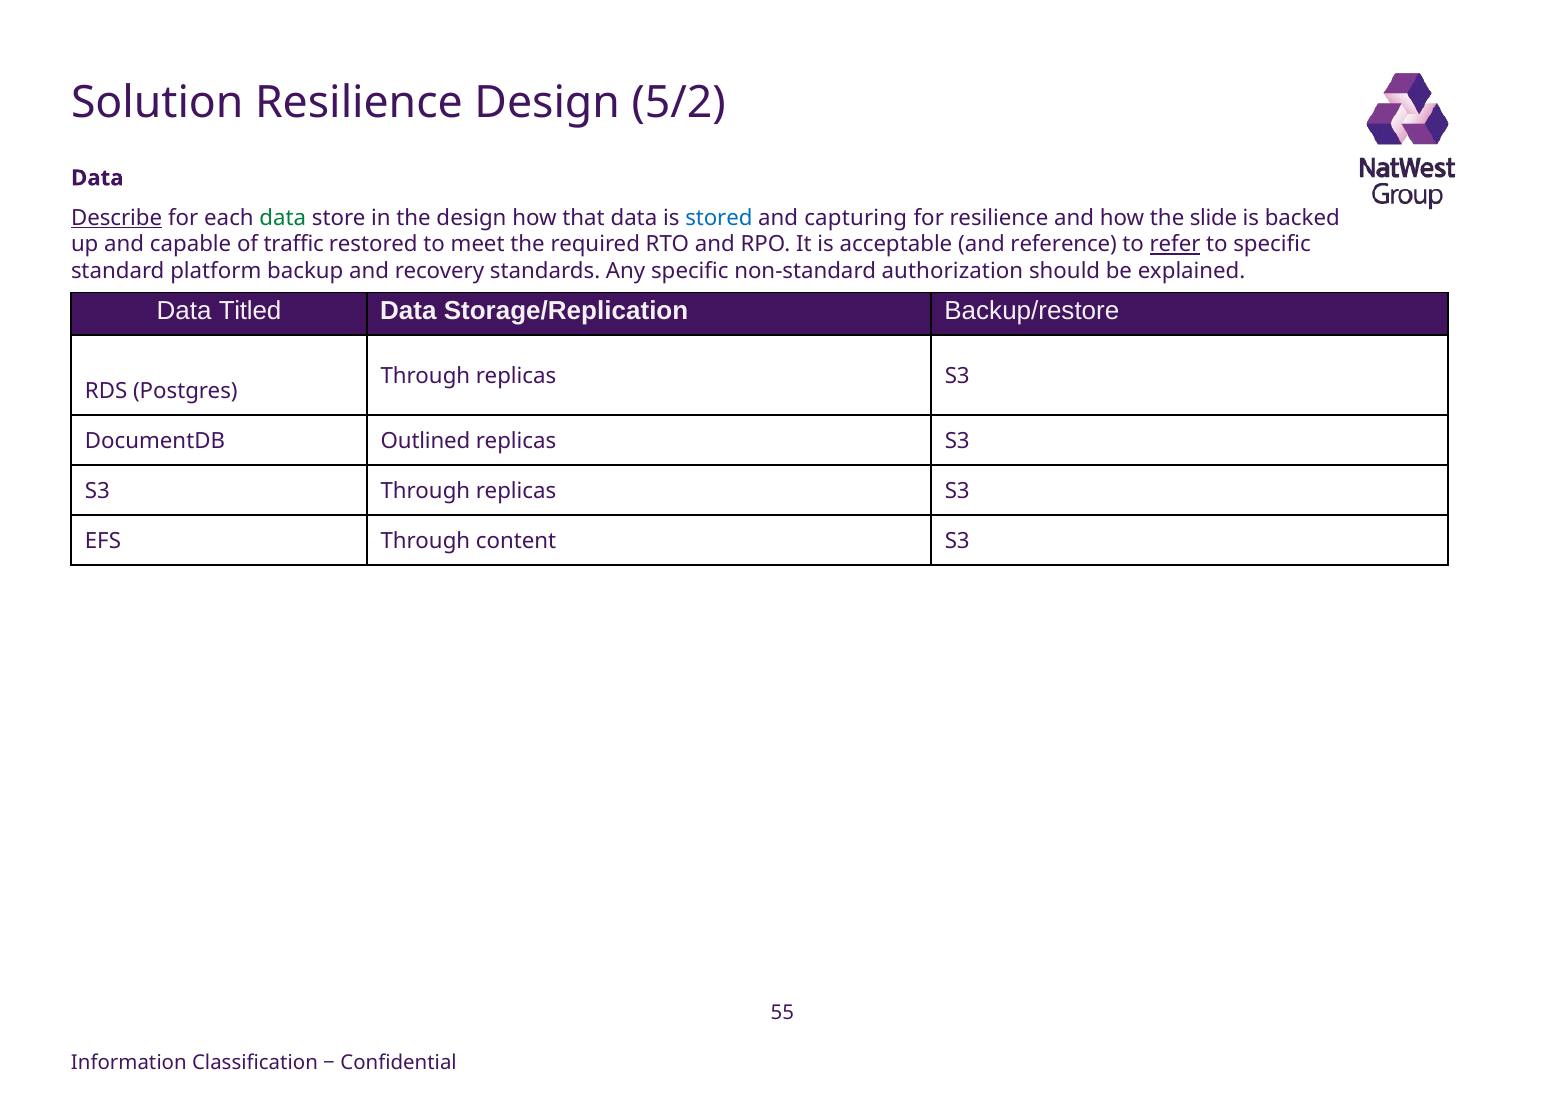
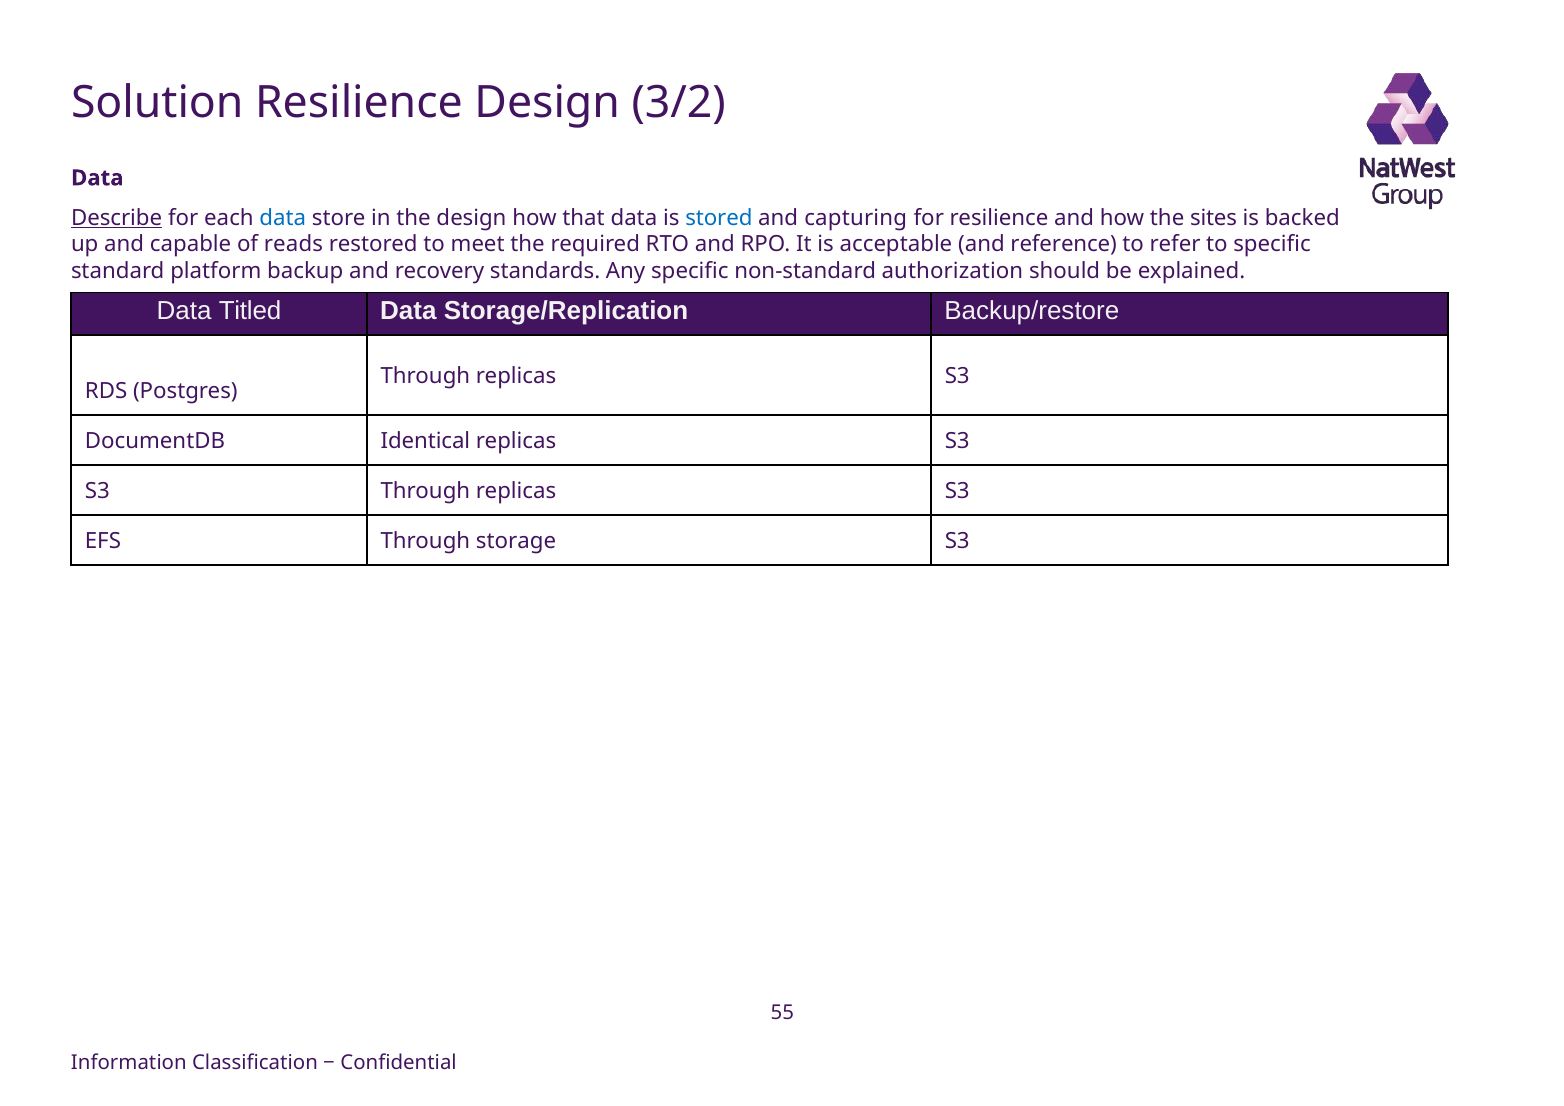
5/2: 5/2 -> 3/2 (679, 102)
data colour: green -> blue (283, 218)
slide: slide -> sites (1214, 218)
traffic: traffic -> reads (293, 244)
refer underline: present -> none (1175, 244)
Outlined: Outlined -> Identical (425, 441)
content: content -> storage (516, 541)
